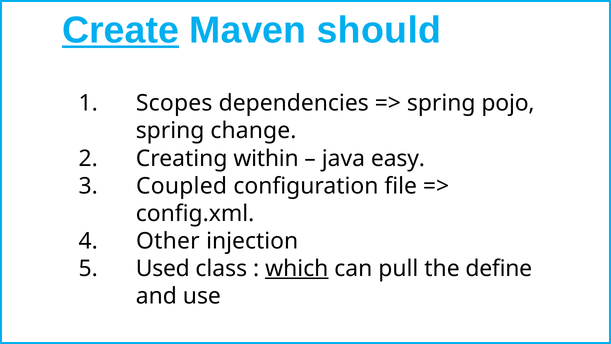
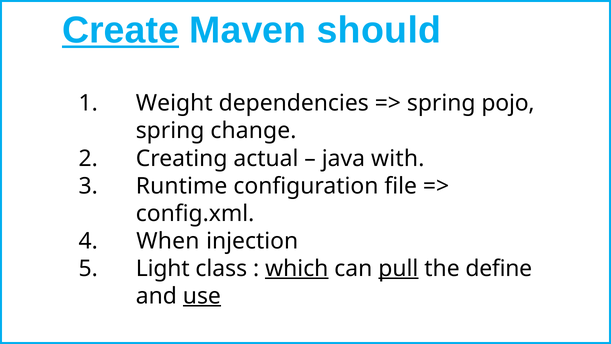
Scopes: Scopes -> Weight (174, 103)
within: within -> actual (266, 158)
easy: easy -> with (398, 158)
Coupled: Coupled -> Runtime (182, 186)
Other: Other -> When (168, 241)
Used: Used -> Light (163, 268)
pull underline: none -> present (398, 268)
use underline: none -> present (202, 296)
